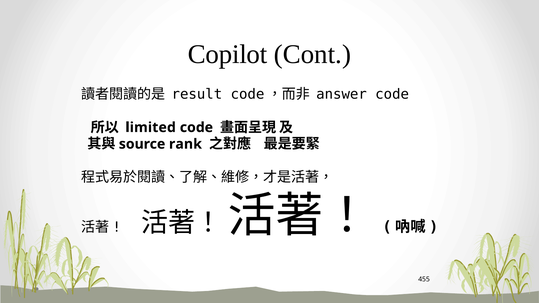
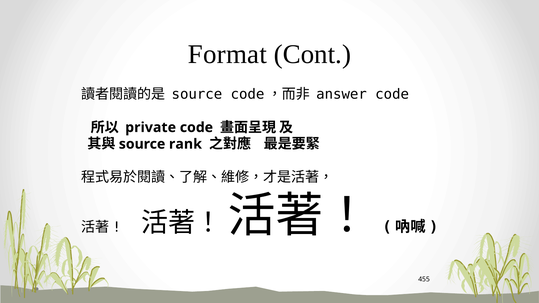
Copilot: Copilot -> Format (227, 54)
result: result -> source (197, 94)
limited: limited -> private (151, 127)
